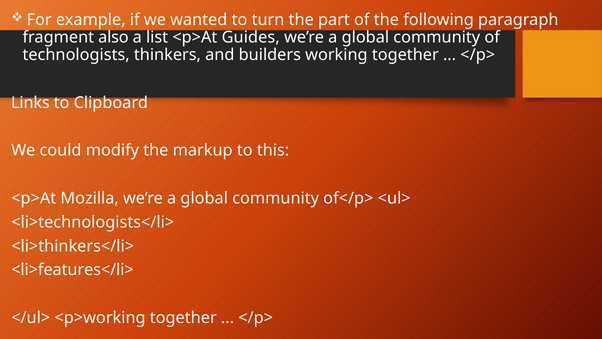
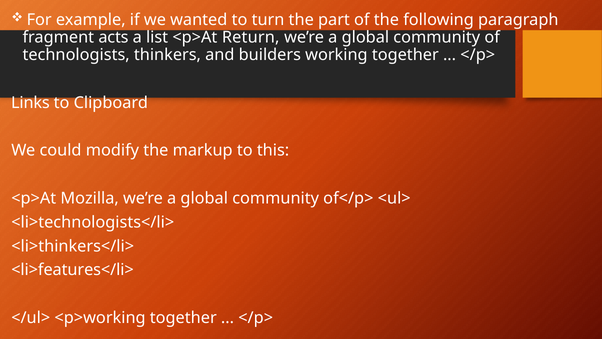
also: also -> acts (113, 37)
Guides: Guides -> Return (251, 37)
